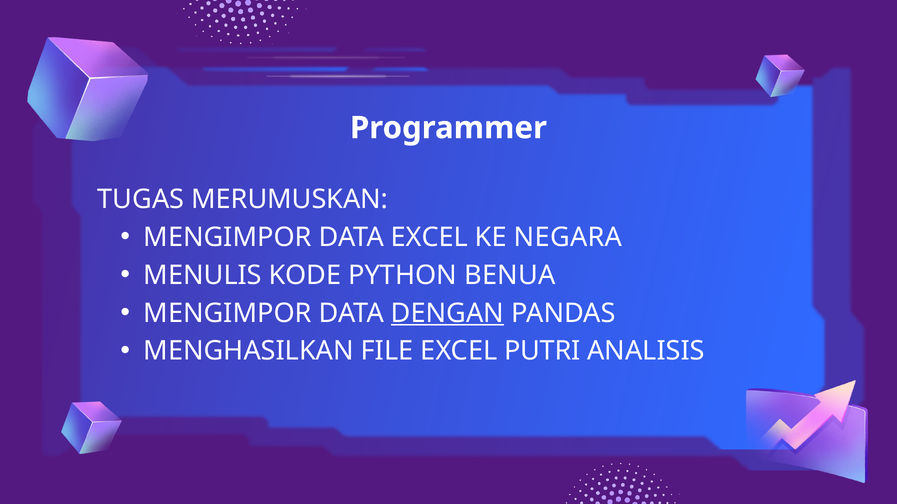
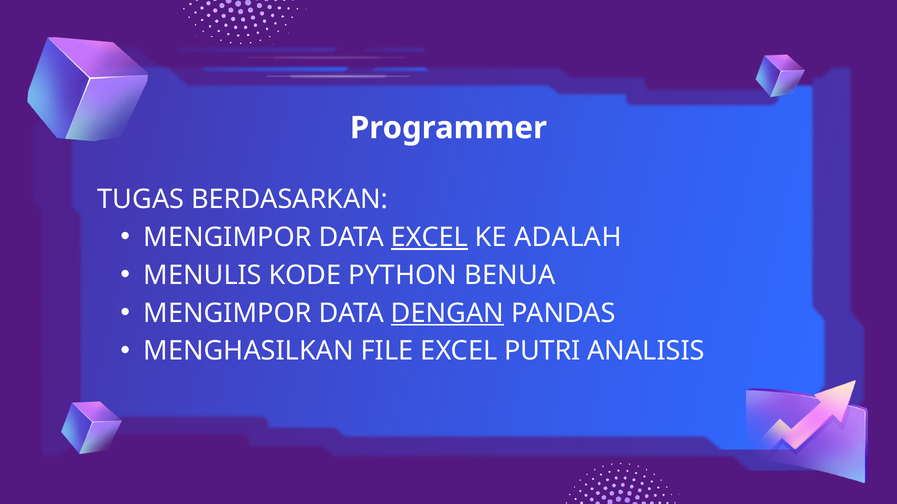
MERUMUSKAN: MERUMUSKAN -> BERDASARKAN (290, 200)
EXCEL underline: none -> present (429, 238)
NEGARA: NEGARA -> ADALAH (568, 238)
